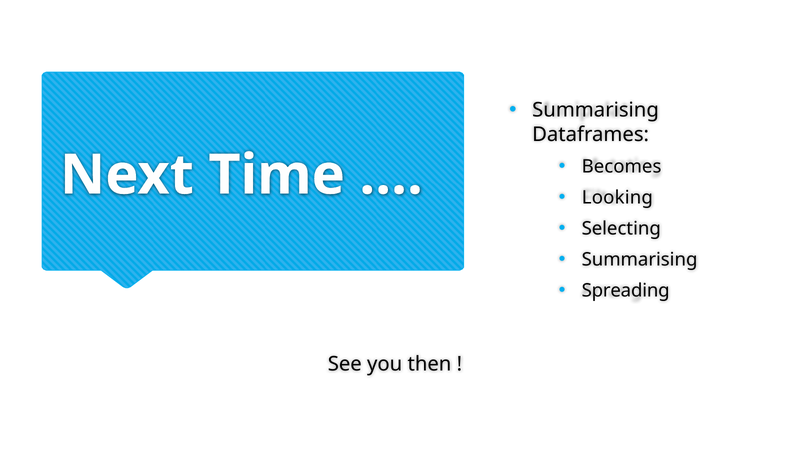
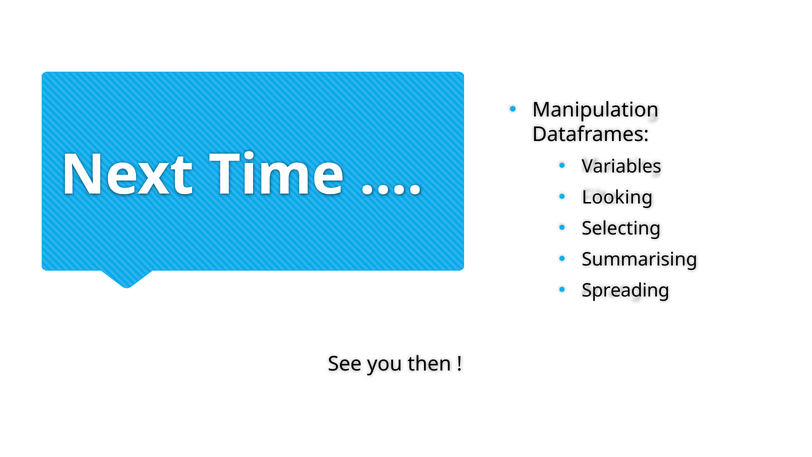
Summarising: Summarising -> Manipulation (596, 110)
Becomes: Becomes -> Variables (622, 166)
